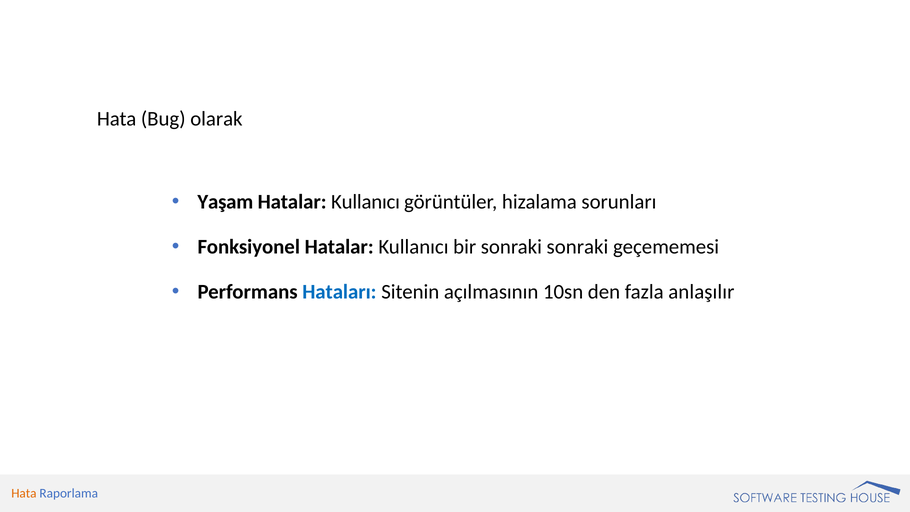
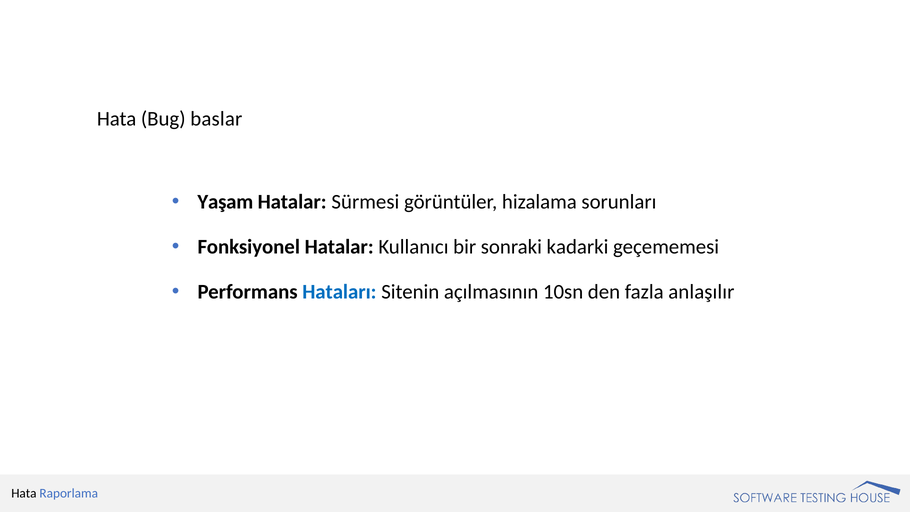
olarak: olarak -> baslar (216, 119)
Kullanıcı: Kullanıcı -> Sürmesi (365, 202)
sonraki sonraki: sonraki -> kadarki (577, 247)
Hata colour: orange -> black (24, 493)
